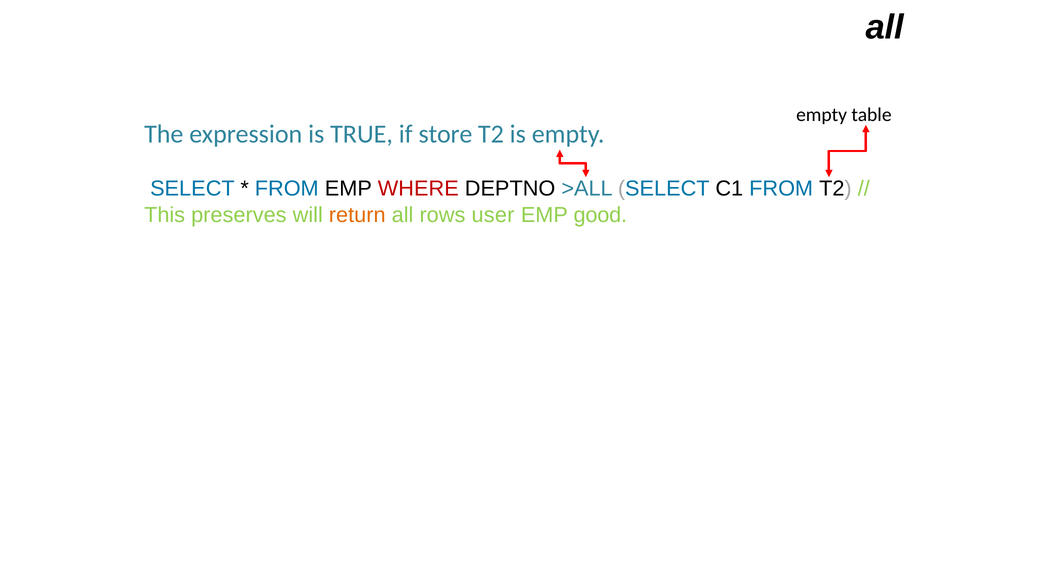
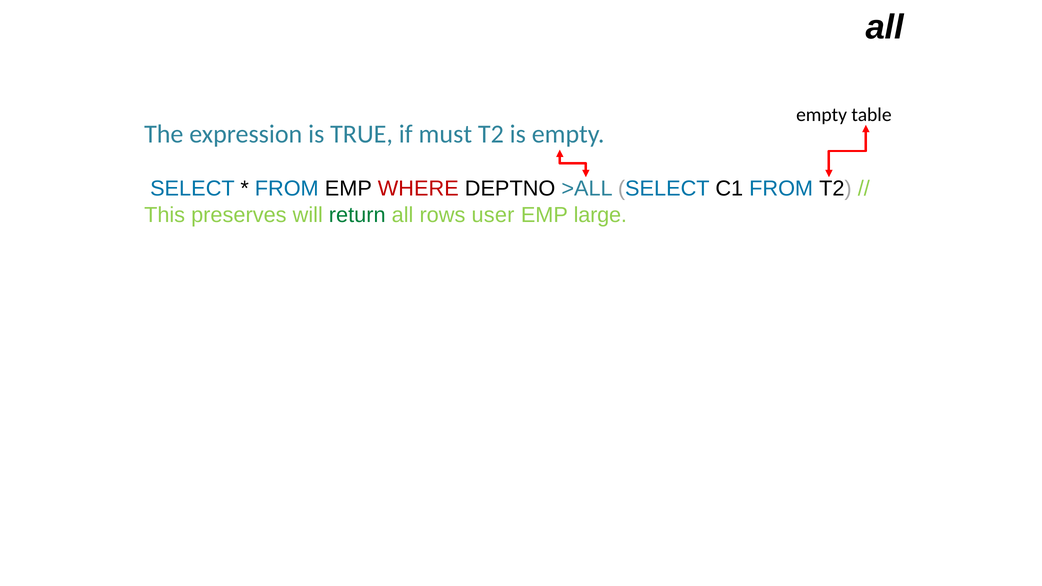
store: store -> must (445, 134)
return colour: orange -> green (357, 215)
good: good -> large (600, 215)
